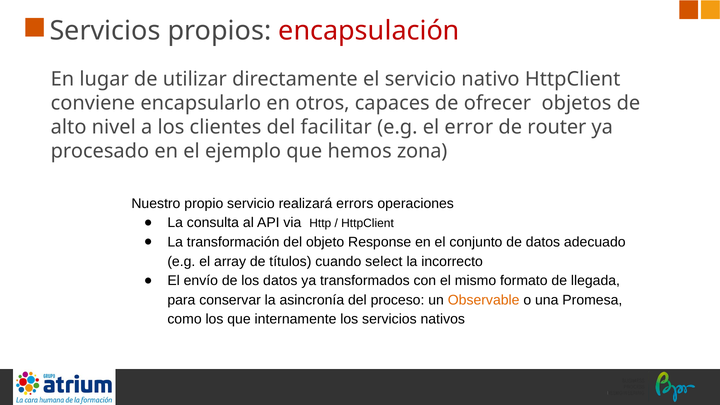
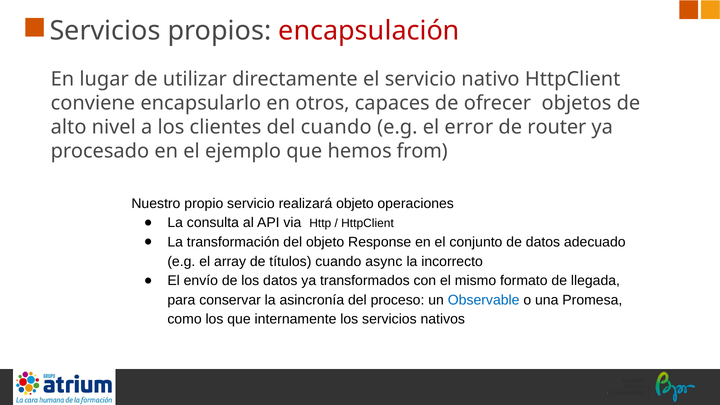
del facilitar: facilitar -> cuando (336, 127)
zona: zona -> from (422, 151)
realizará errors: errors -> objeto (355, 203)
select: select -> async (384, 261)
Observable colour: orange -> blue (484, 300)
